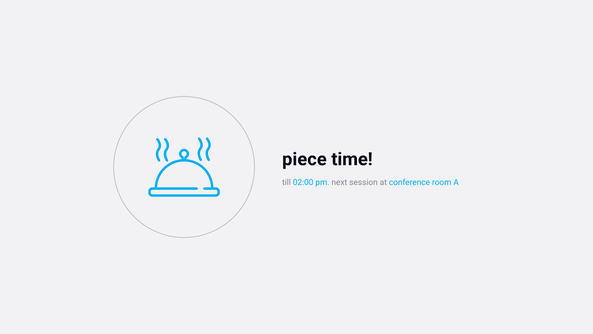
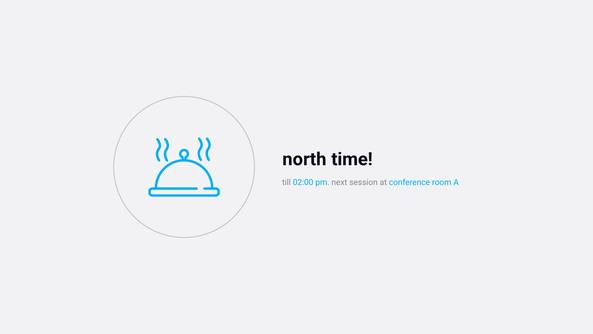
piece: piece -> north (304, 159)
